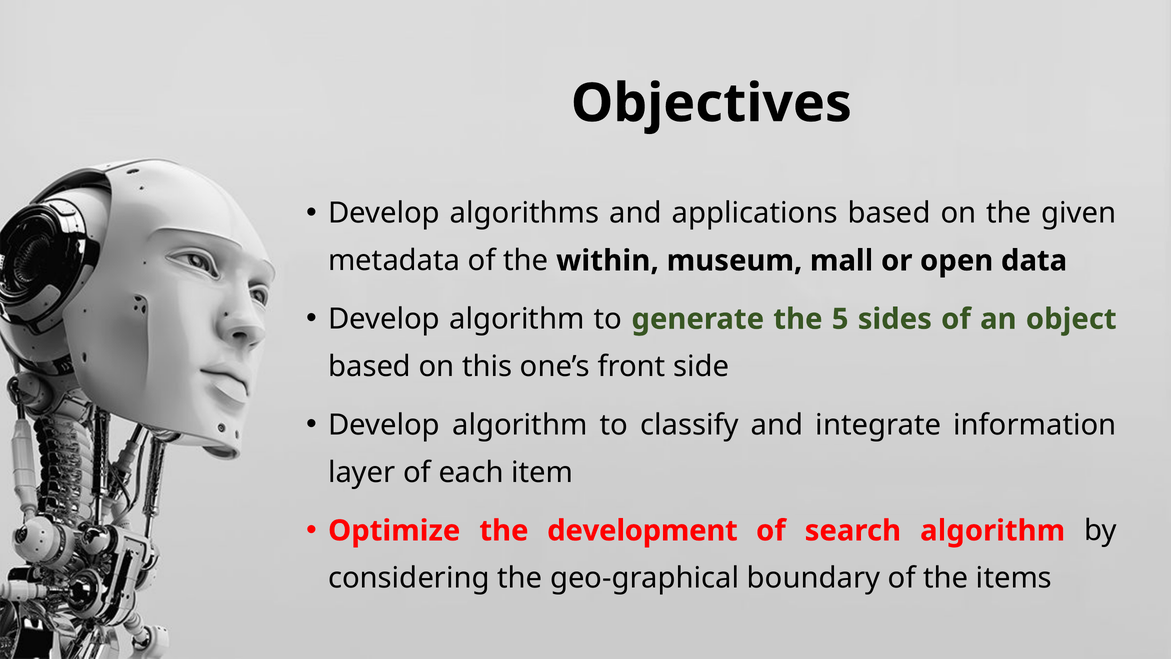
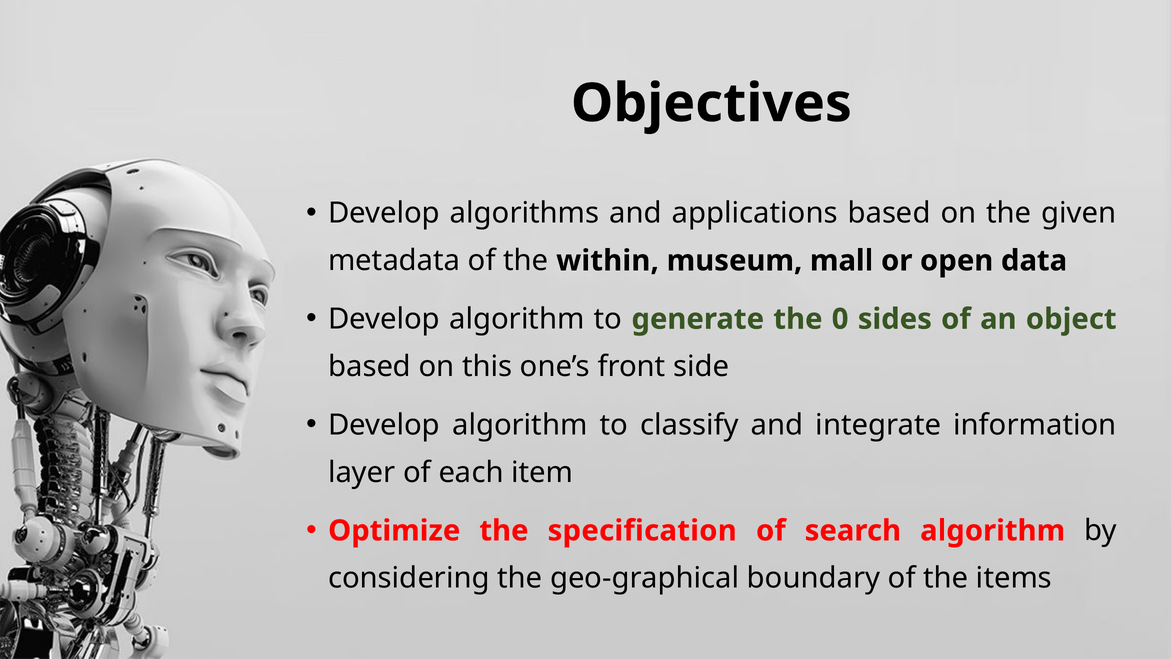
5: 5 -> 0 (840, 319)
development: development -> specification (642, 530)
